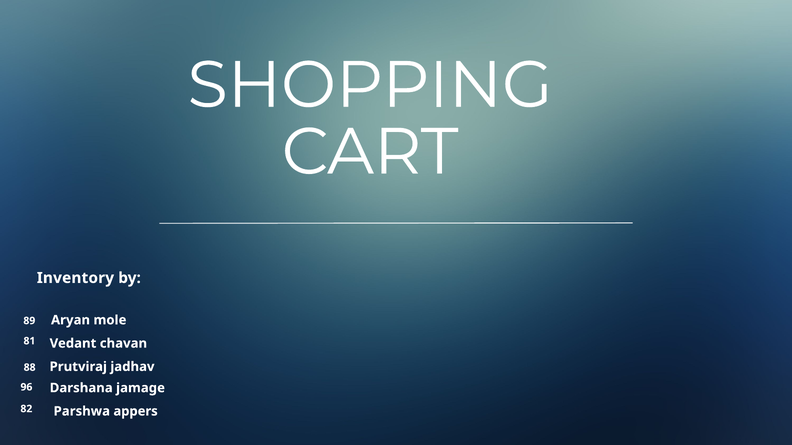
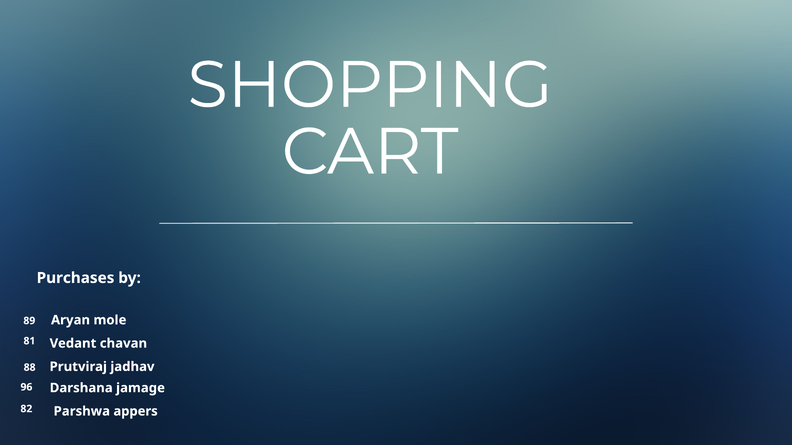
Inventory: Inventory -> Purchases (76, 278)
